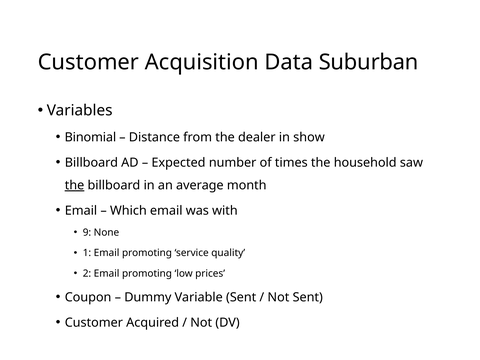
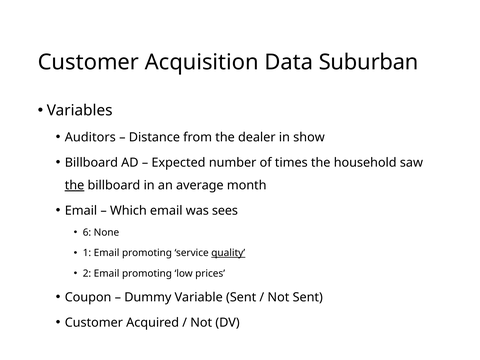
Binomial: Binomial -> Auditors (90, 137)
with: with -> sees (225, 211)
9: 9 -> 6 (87, 233)
quality underline: none -> present (228, 253)
